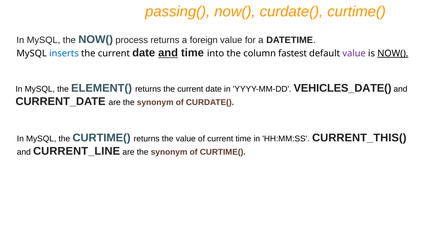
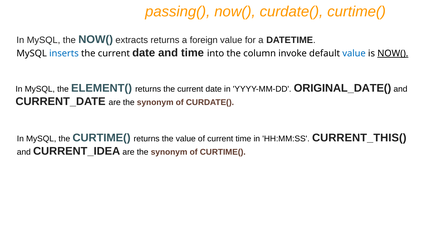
process: process -> extracts (132, 40)
and underline: present -> none (168, 53)
fastest: fastest -> invoke (293, 53)
value colour: purple -> blue (354, 53)
VEHICLES_DATE(: VEHICLES_DATE( -> ORIGINAL_DATE( (343, 88)
CURRENT_LINE: CURRENT_LINE -> CURRENT_IDEA (77, 151)
